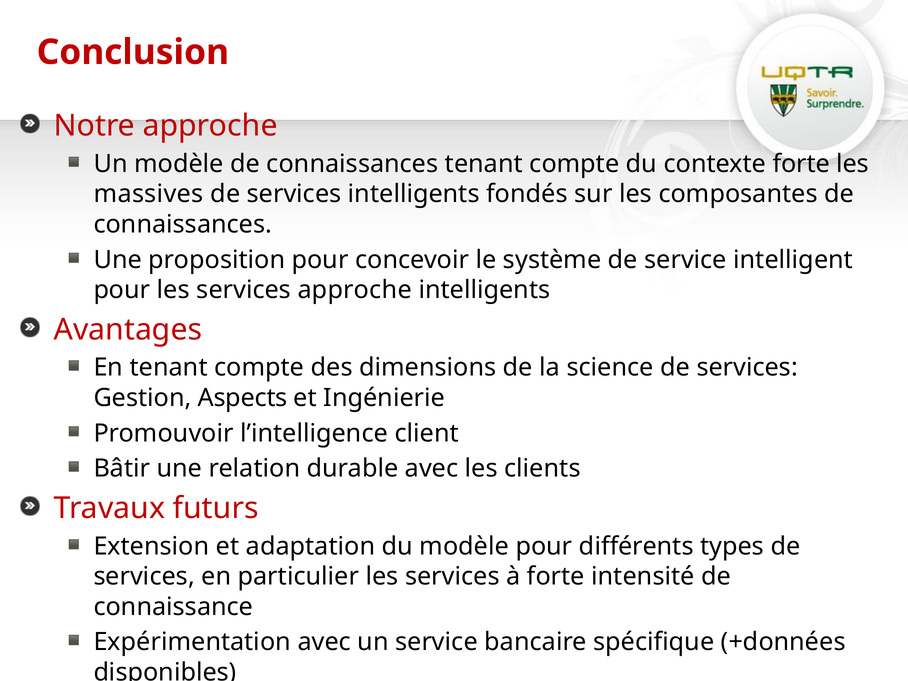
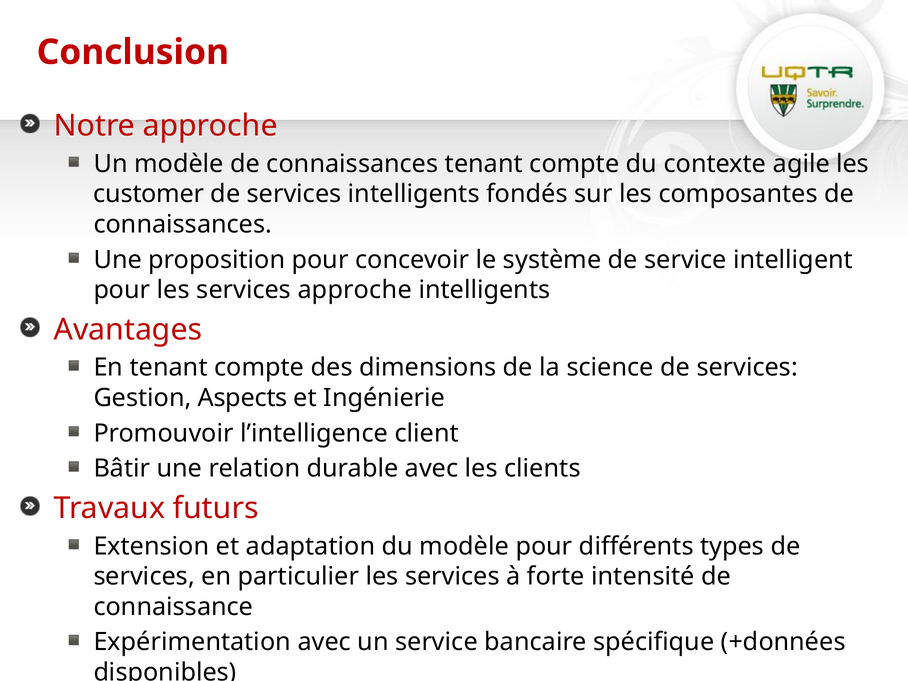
contexte forte: forte -> agile (801, 164)
massives: massives -> customer (149, 194)
